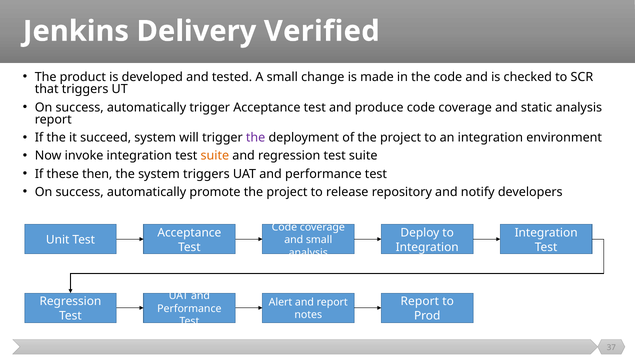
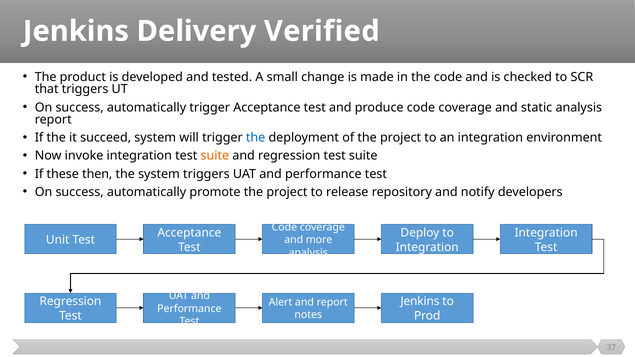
the colour: purple -> blue (256, 138)
and small: small -> more (319, 240)
Report: Report -> Jenkins (420, 302)
